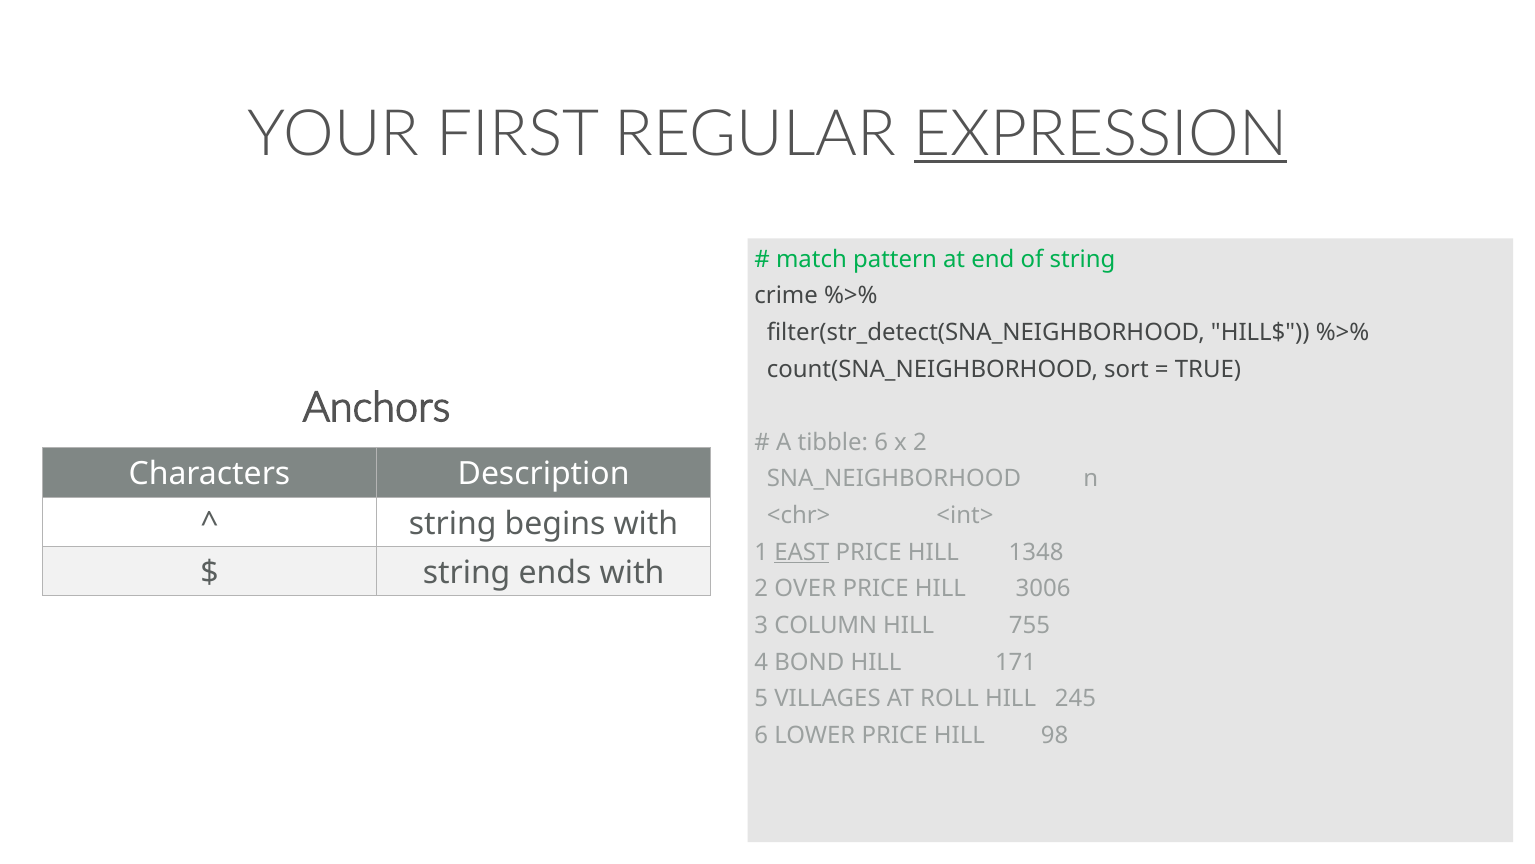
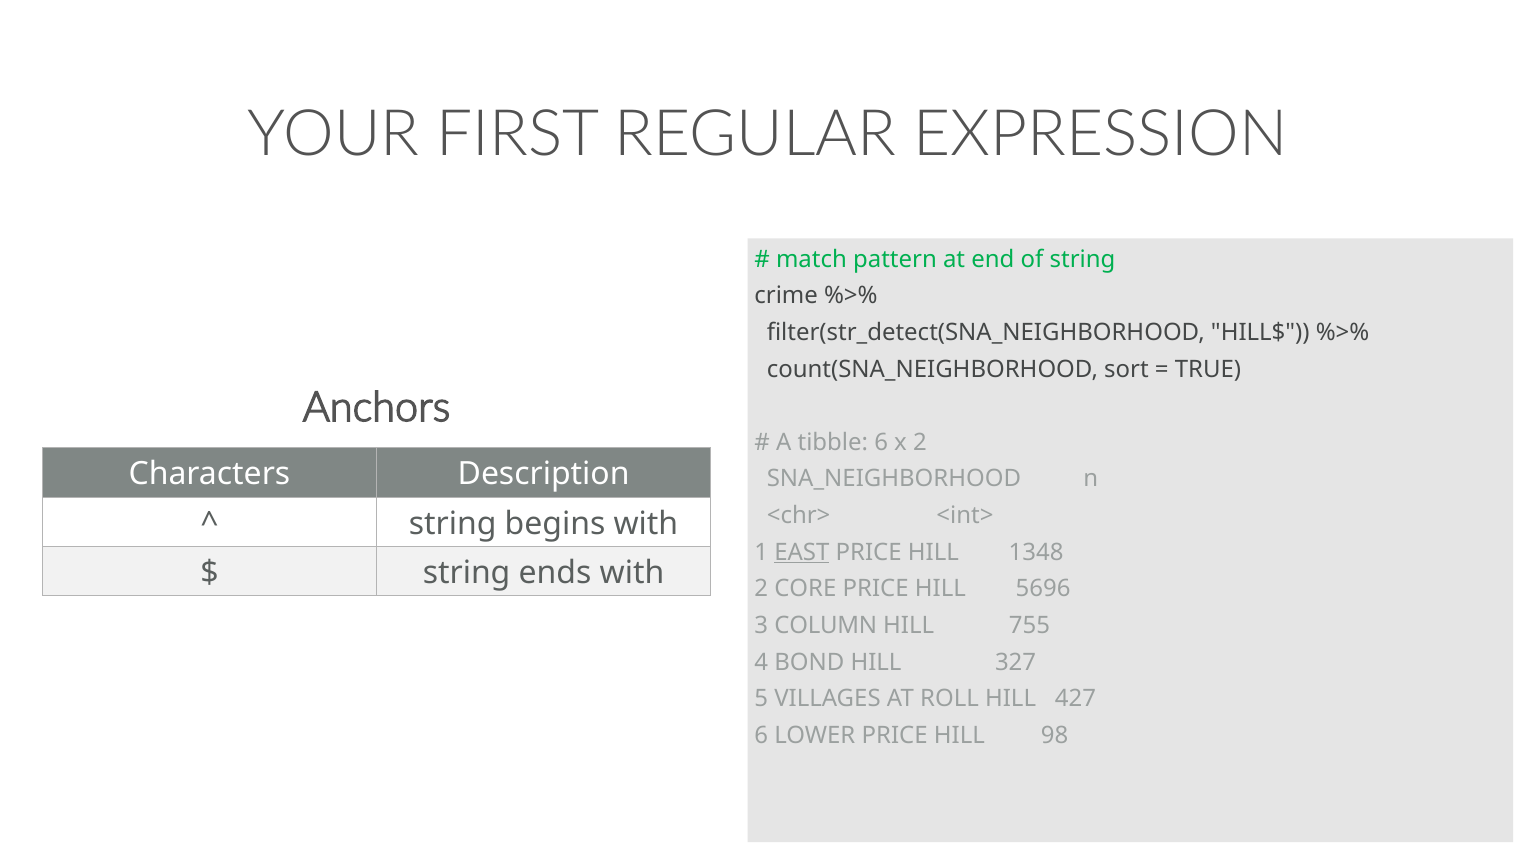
EXPRESSION underline: present -> none (1101, 134)
OVER: OVER -> CORE (805, 589)
3006: 3006 -> 5696 (1043, 589)
171: 171 -> 327 (1016, 662)
245: 245 -> 427 (1075, 698)
